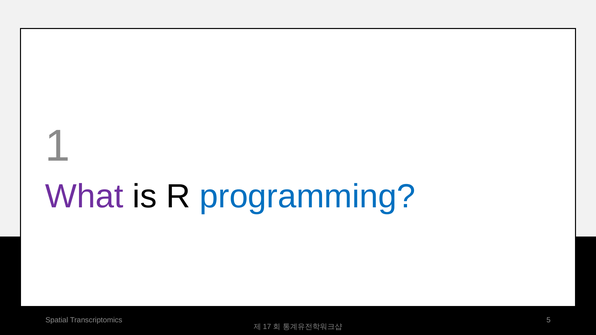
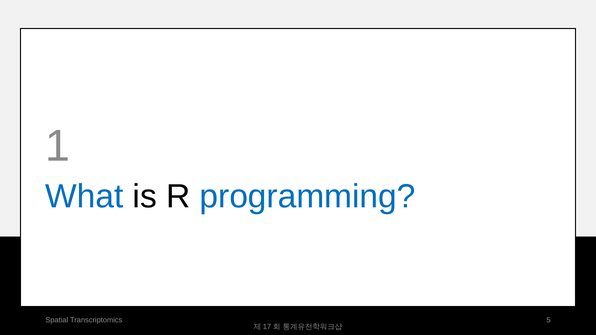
What colour: purple -> blue (84, 197)
